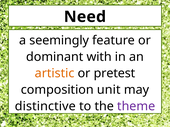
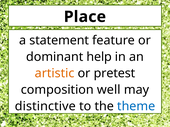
Need: Need -> Place (85, 17)
seemingly: seemingly -> statement (59, 40)
with: with -> help (99, 57)
unit: unit -> well (109, 90)
theme colour: purple -> blue (136, 107)
